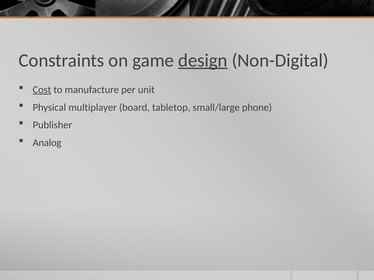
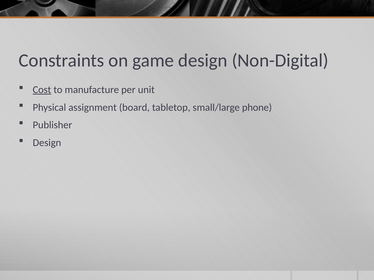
design underline: present -> none (203, 61)
multiplayer: multiplayer -> assignment (93, 108)
Analog: Analog -> Design (47, 143)
